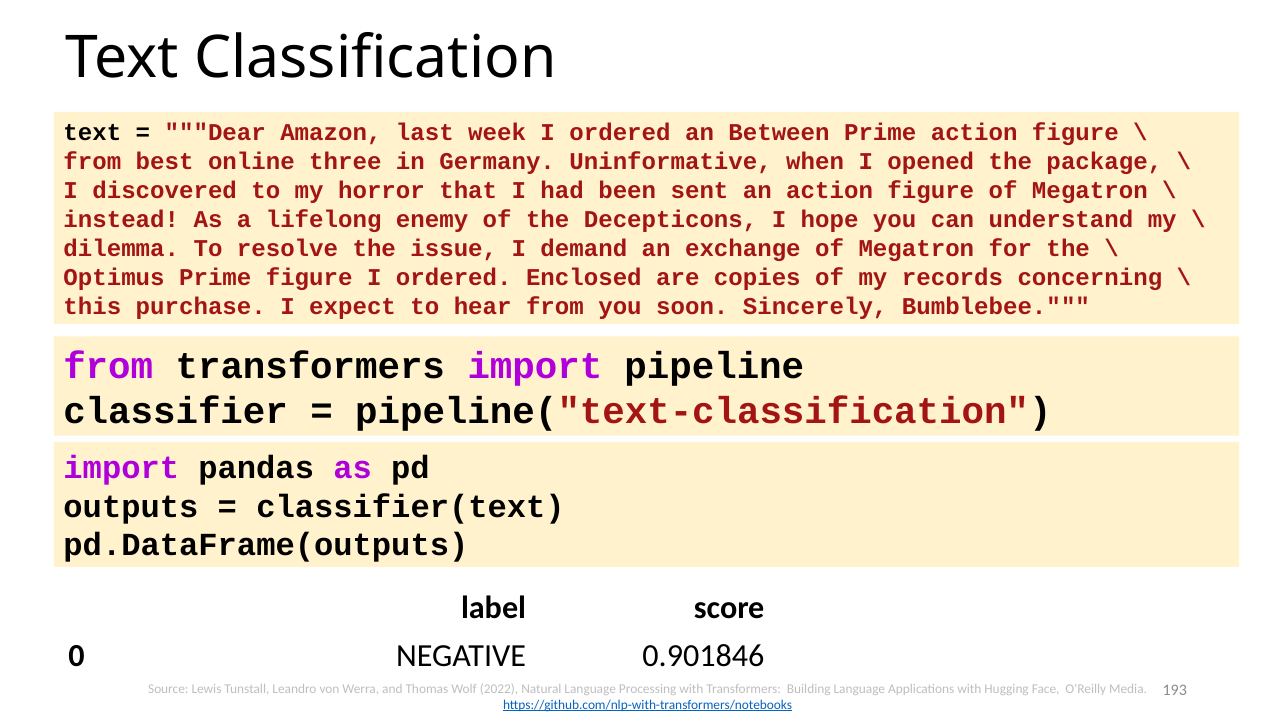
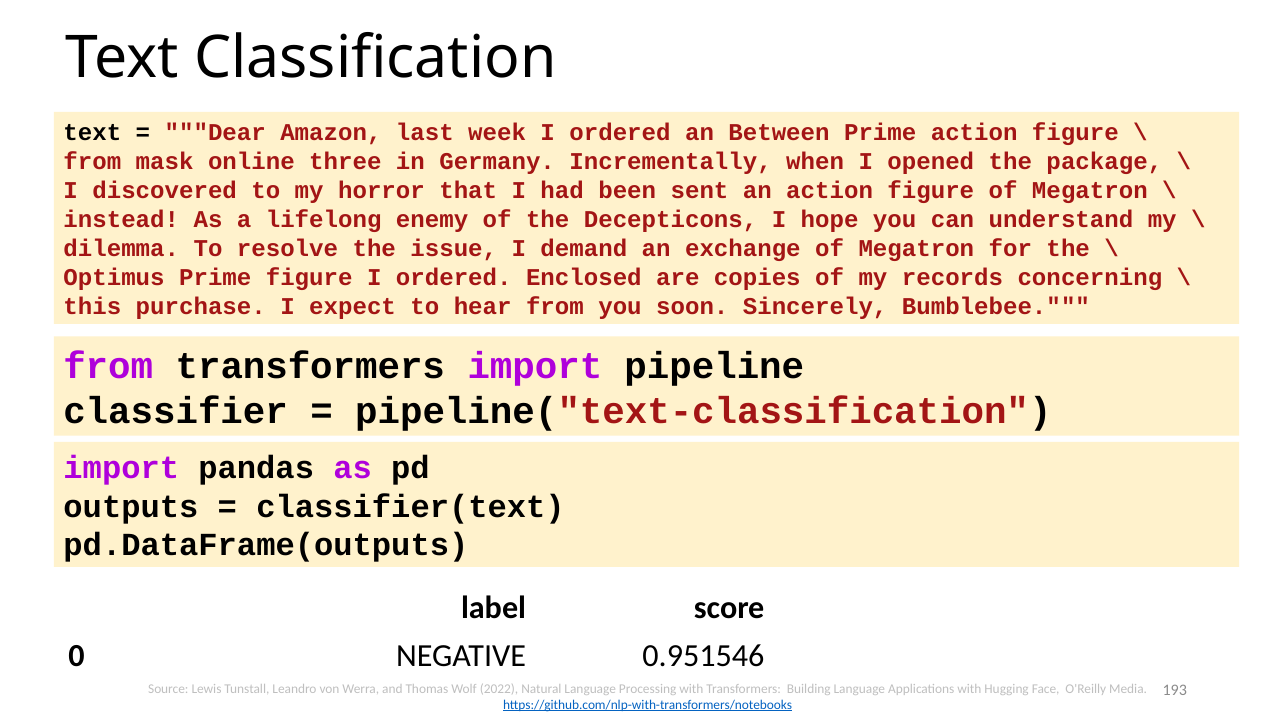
best: best -> mask (165, 162)
Uninformative: Uninformative -> Incrementally (671, 162)
0.901846: 0.901846 -> 0.951546 (703, 656)
